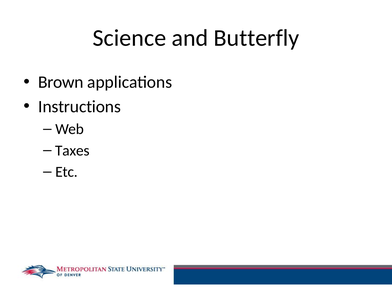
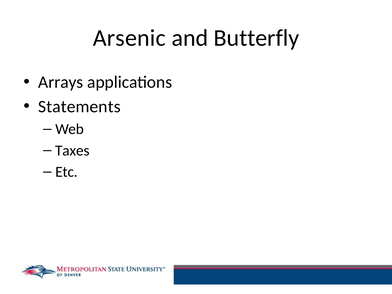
Science: Science -> Arsenic (129, 38)
Brown: Brown -> Arrays (61, 82)
Instructions: Instructions -> Statements (79, 107)
